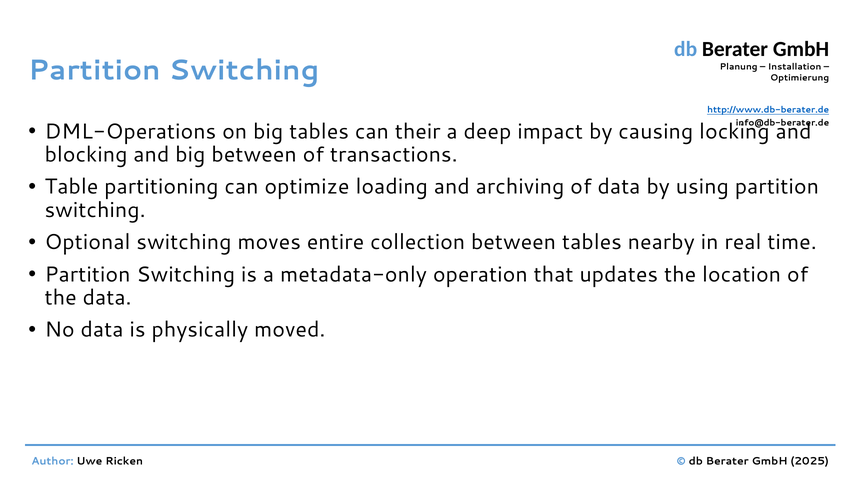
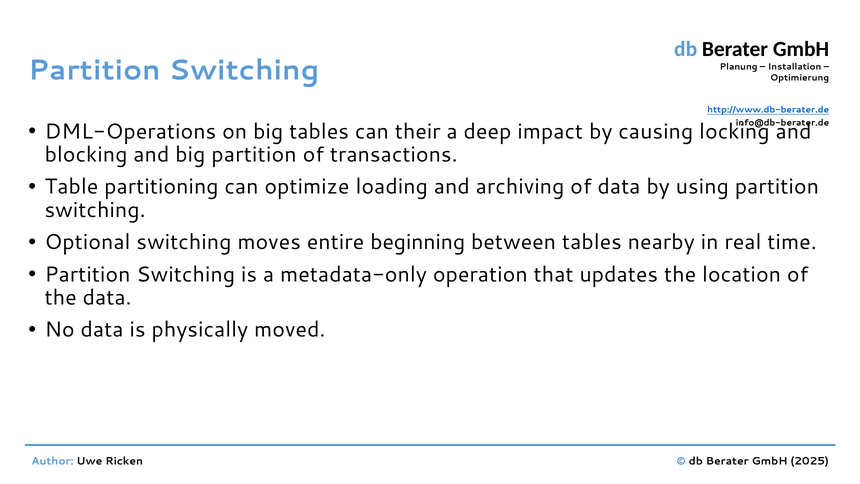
big between: between -> partition (254, 155)
collection: collection -> beginning (418, 242)
